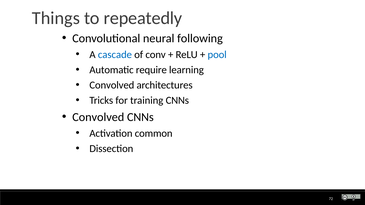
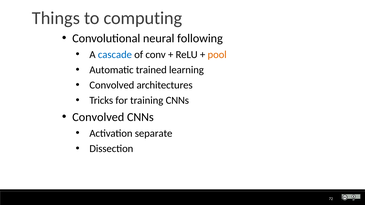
repeatedly: repeatedly -> computing (143, 18)
pool colour: blue -> orange (217, 55)
require: require -> trained (151, 70)
common: common -> separate (154, 133)
